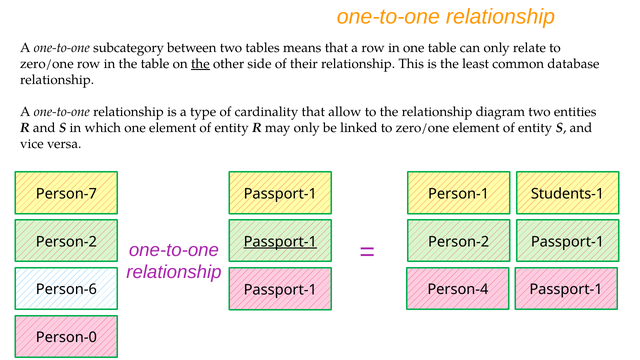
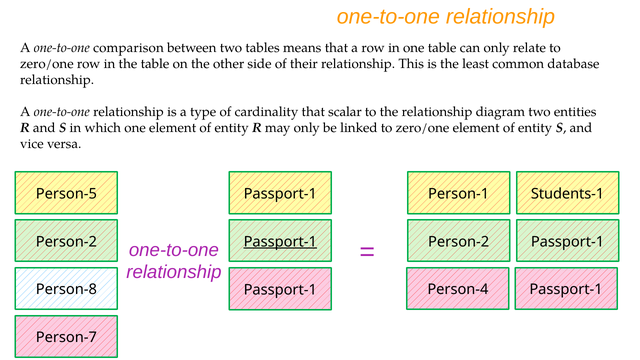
subcategory: subcategory -> comparison (128, 48)
the underline: present -> none (200, 64)
allow: allow -> scalar (345, 112)
Person-7: Person-7 -> Person-5 (66, 194)
Person-6: Person-6 -> Person-8 (66, 290)
Person-0: Person-0 -> Person-7 (66, 337)
